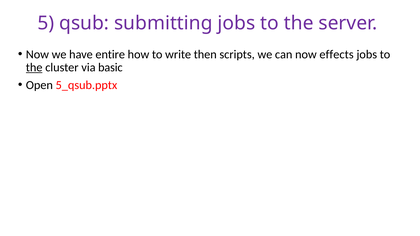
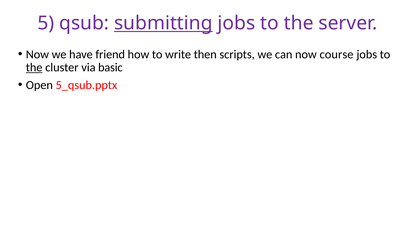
submitting underline: none -> present (163, 23)
entire: entire -> friend (110, 54)
effects: effects -> course (337, 54)
